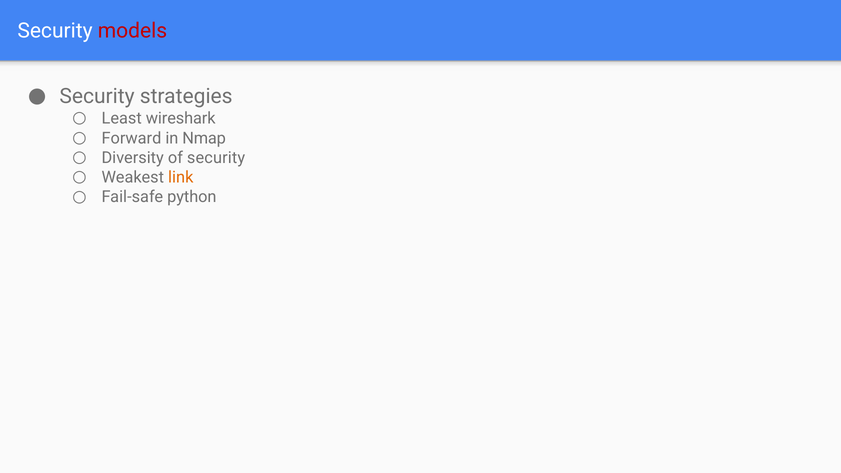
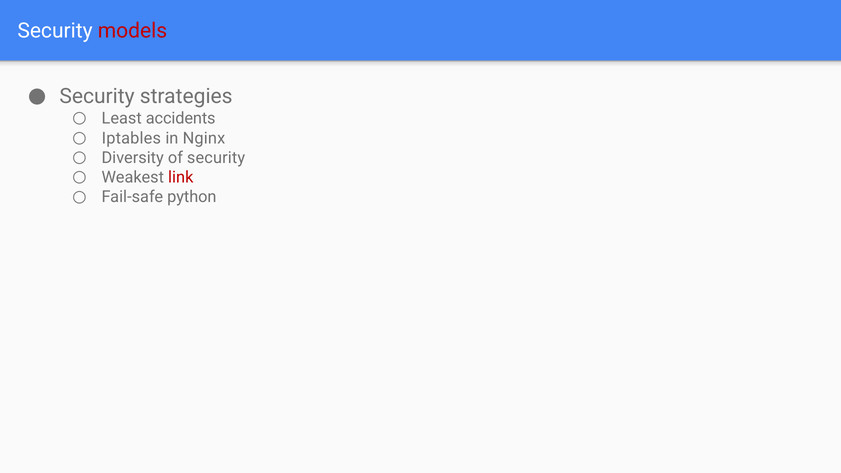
wireshark: wireshark -> accidents (181, 119)
Forward: Forward -> Iptables (131, 138)
Nmap: Nmap -> Nginx (204, 138)
link colour: orange -> red (181, 177)
